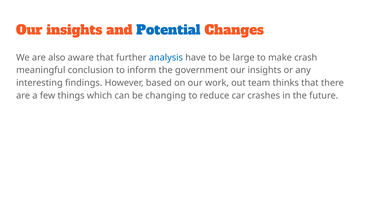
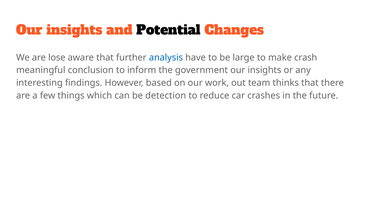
Potential colour: blue -> black (169, 30)
also: also -> lose (57, 58)
changing: changing -> detection (166, 95)
